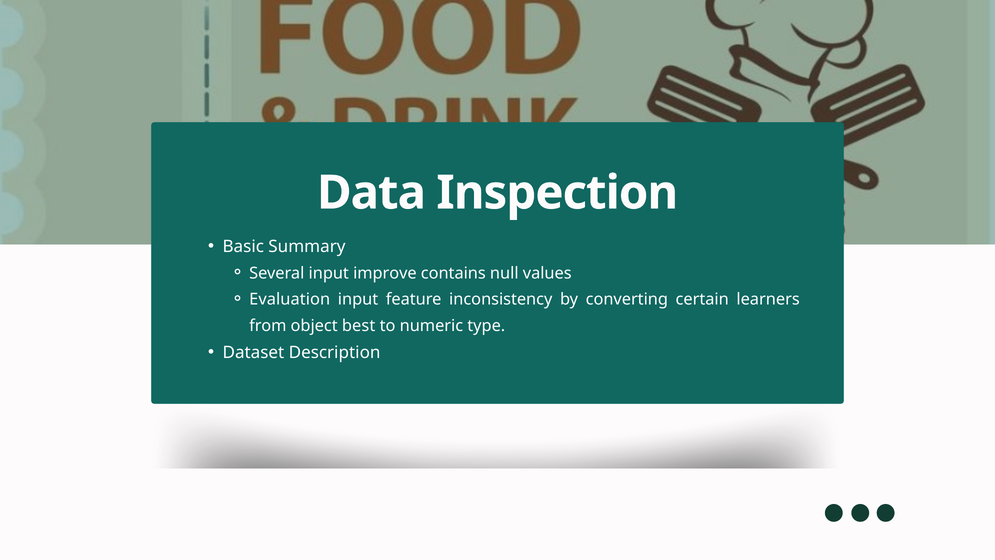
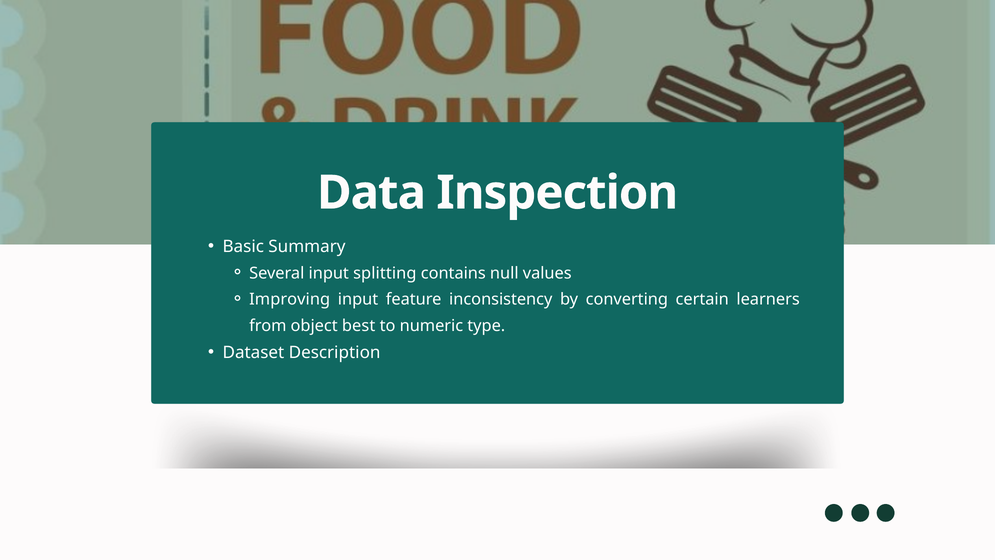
improve: improve -> splitting (385, 273)
Evaluation: Evaluation -> Improving (290, 299)
